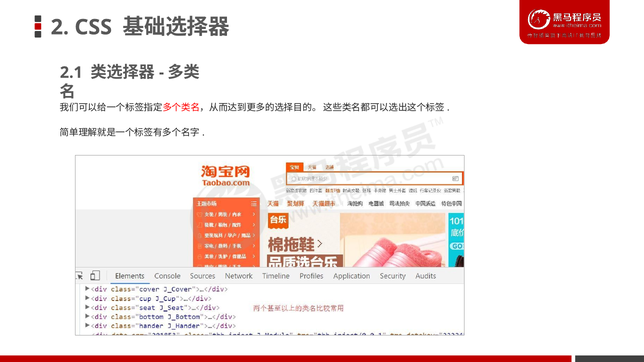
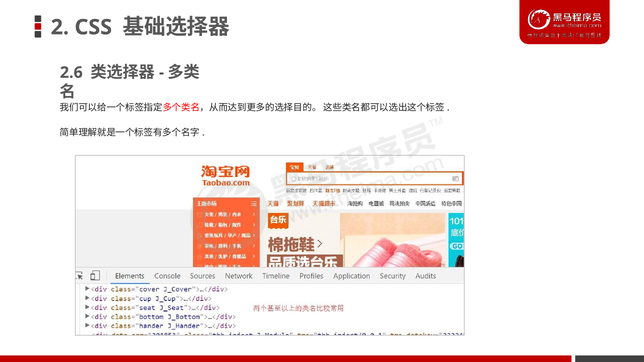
2.1: 2.1 -> 2.6 (71, 73)
